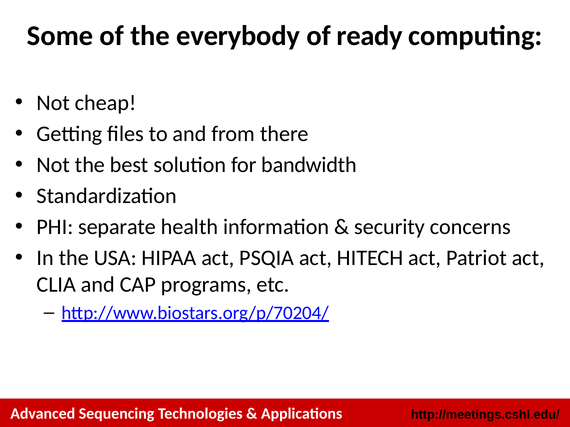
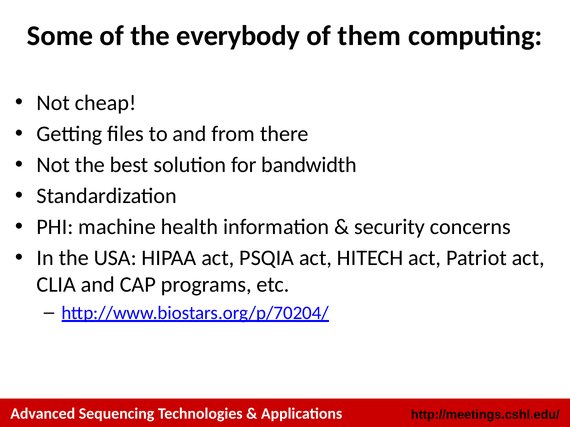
ready: ready -> them (369, 36)
separate: separate -> machine (117, 227)
